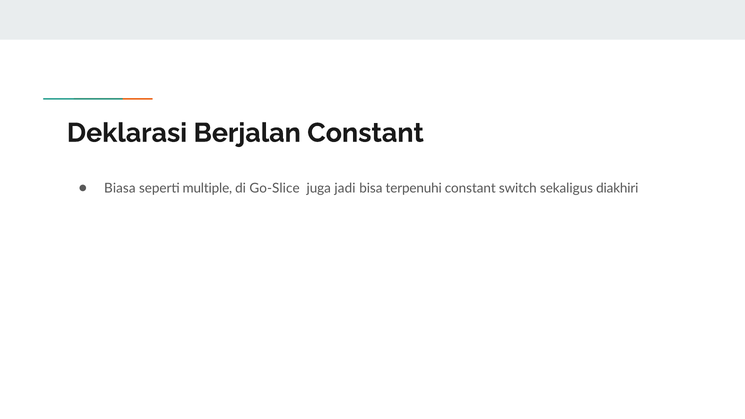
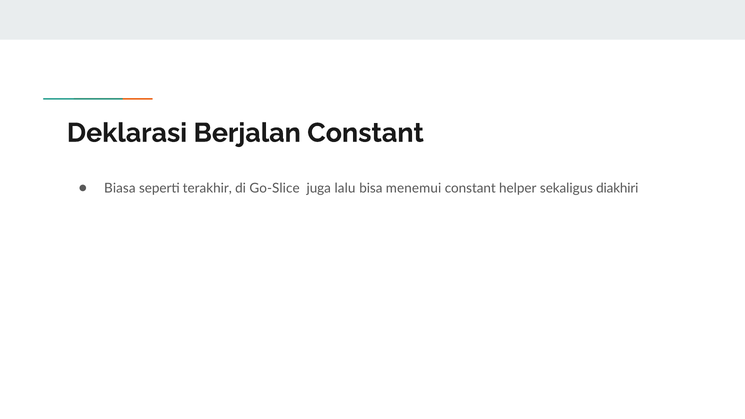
multiple: multiple -> terakhir (207, 188)
jadi: jadi -> lalu (345, 188)
terpenuhi: terpenuhi -> menemui (414, 188)
switch: switch -> helper (518, 188)
